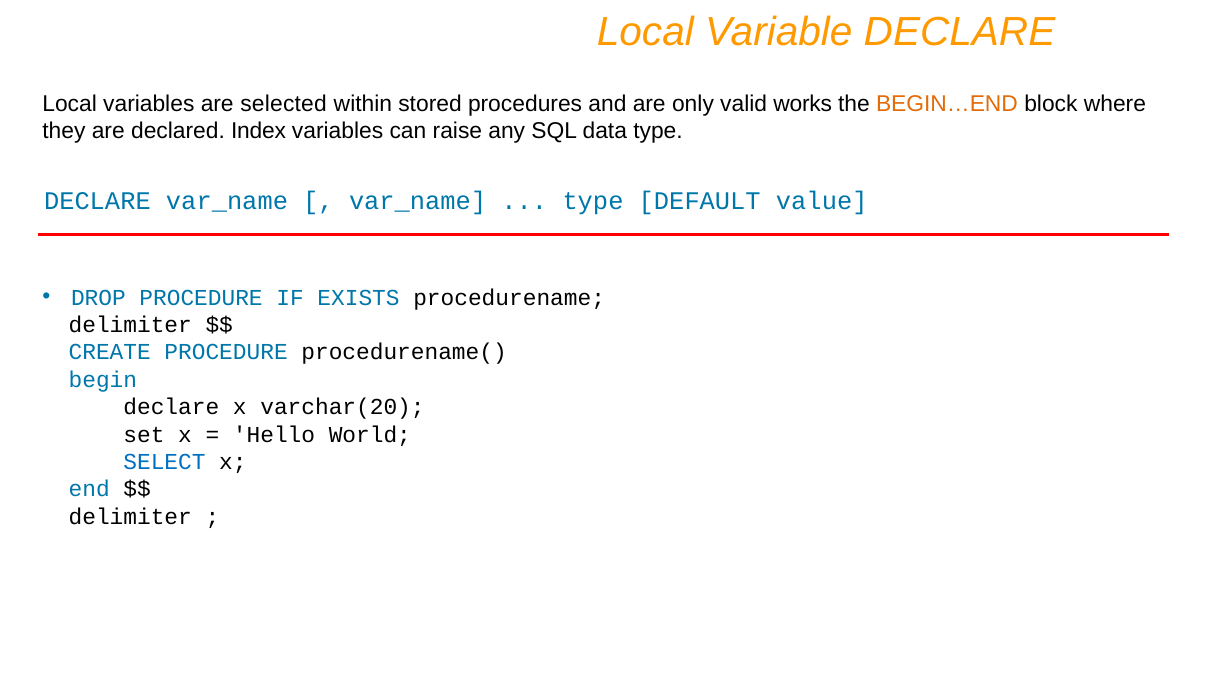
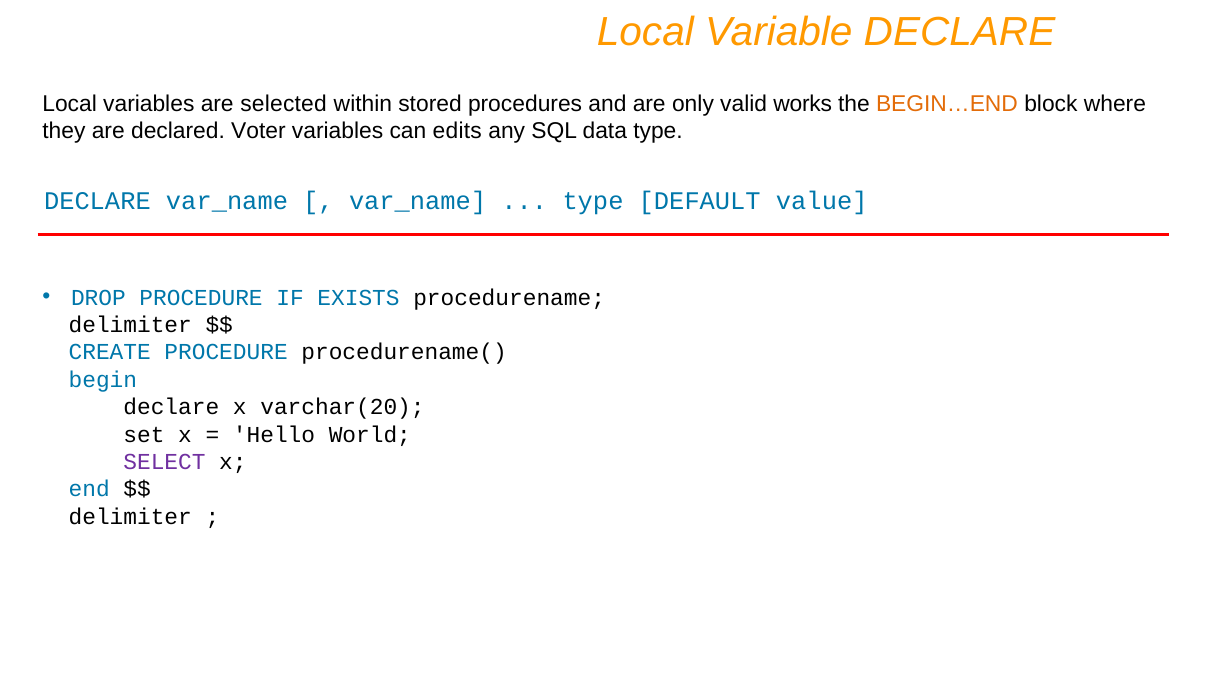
Index: Index -> Voter (258, 131)
raise: raise -> edits (457, 131)
SELECT colour: blue -> purple (164, 462)
